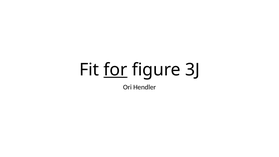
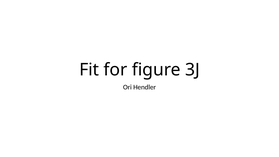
for underline: present -> none (115, 70)
